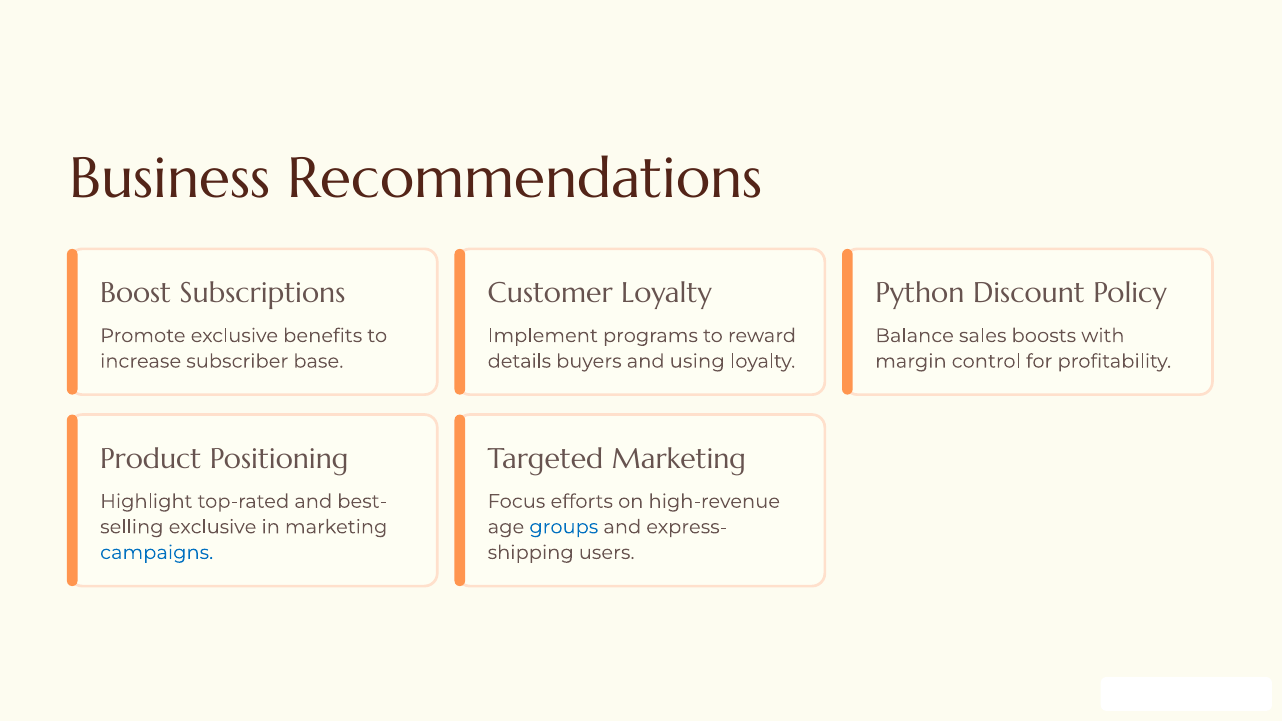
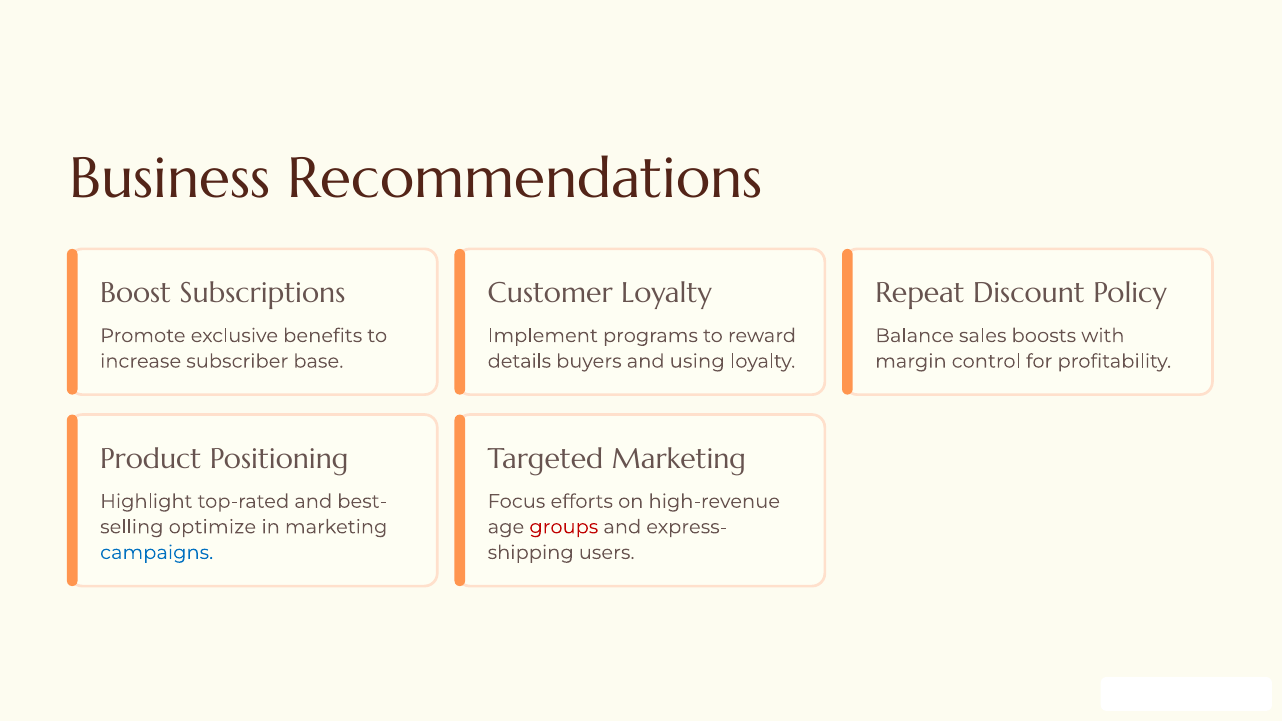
Python: Python -> Repeat (920, 293)
exclusive: exclusive -> optimize (212, 527)
groups colour: blue -> red (564, 527)
